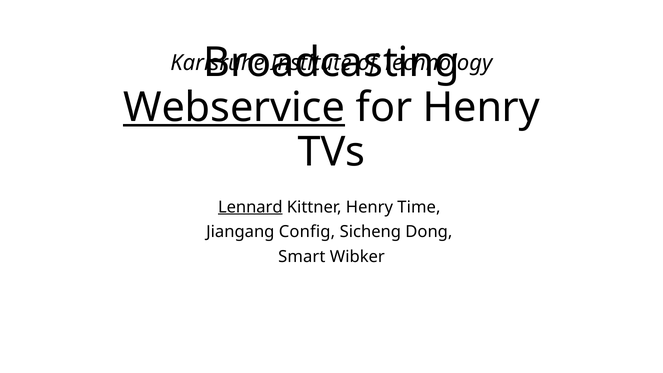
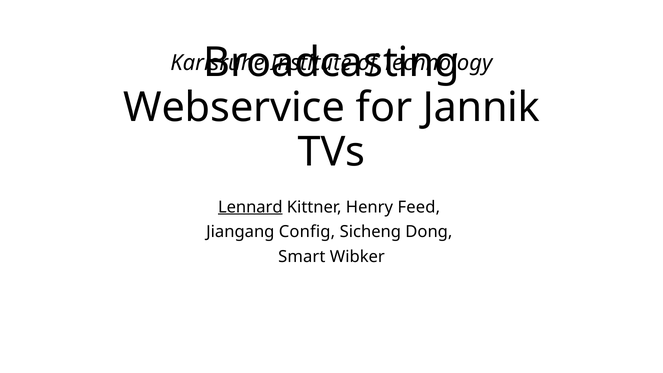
Webservice underline: present -> none (234, 107)
for Henry: Henry -> Jannik (481, 107)
Time: Time -> Feed (419, 207)
